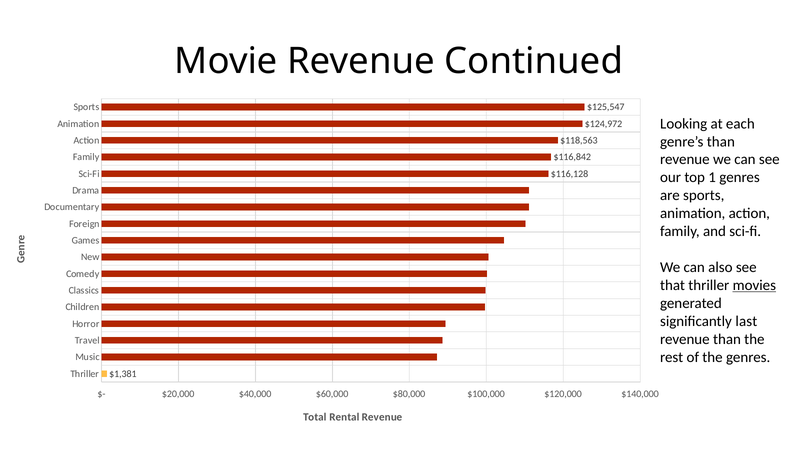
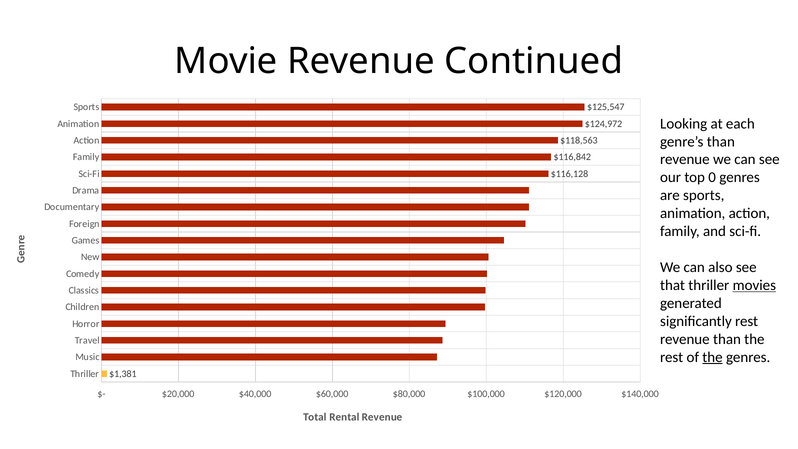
1: 1 -> 0 (712, 177)
significantly last: last -> rest (747, 321)
the underline: none -> present (713, 357)
